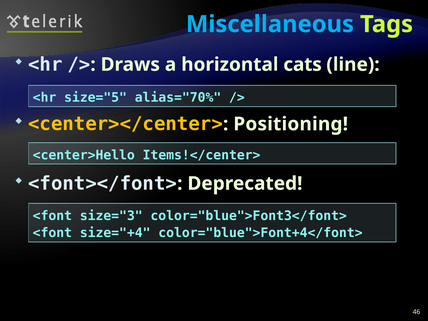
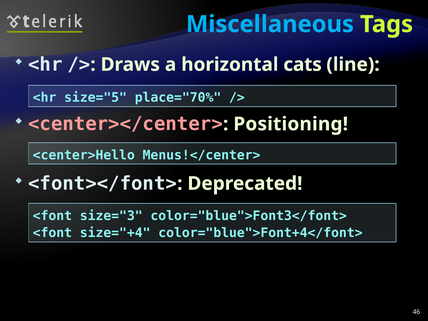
alias="70%: alias="70% -> place="70% (178, 98)
<center></center> colour: yellow -> pink (125, 124)
Items!</center>: Items!</center> -> Menus!</center> (202, 155)
